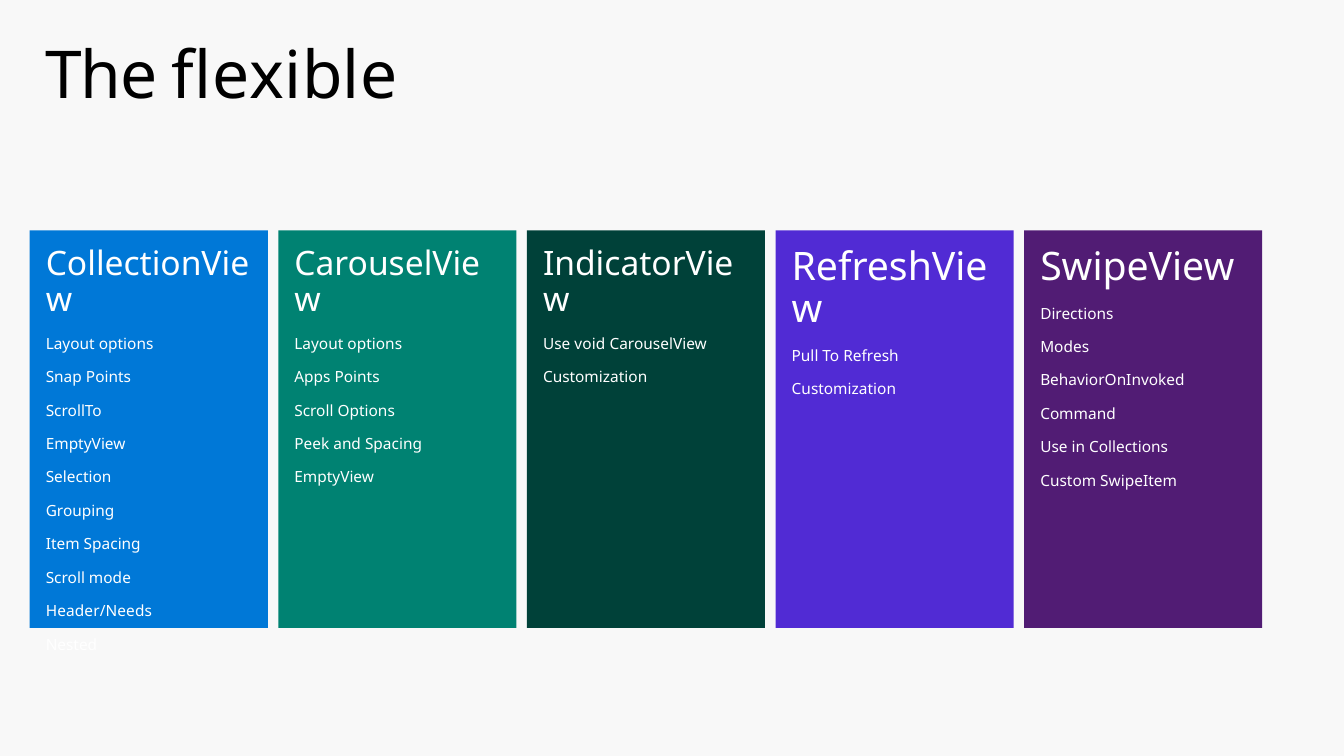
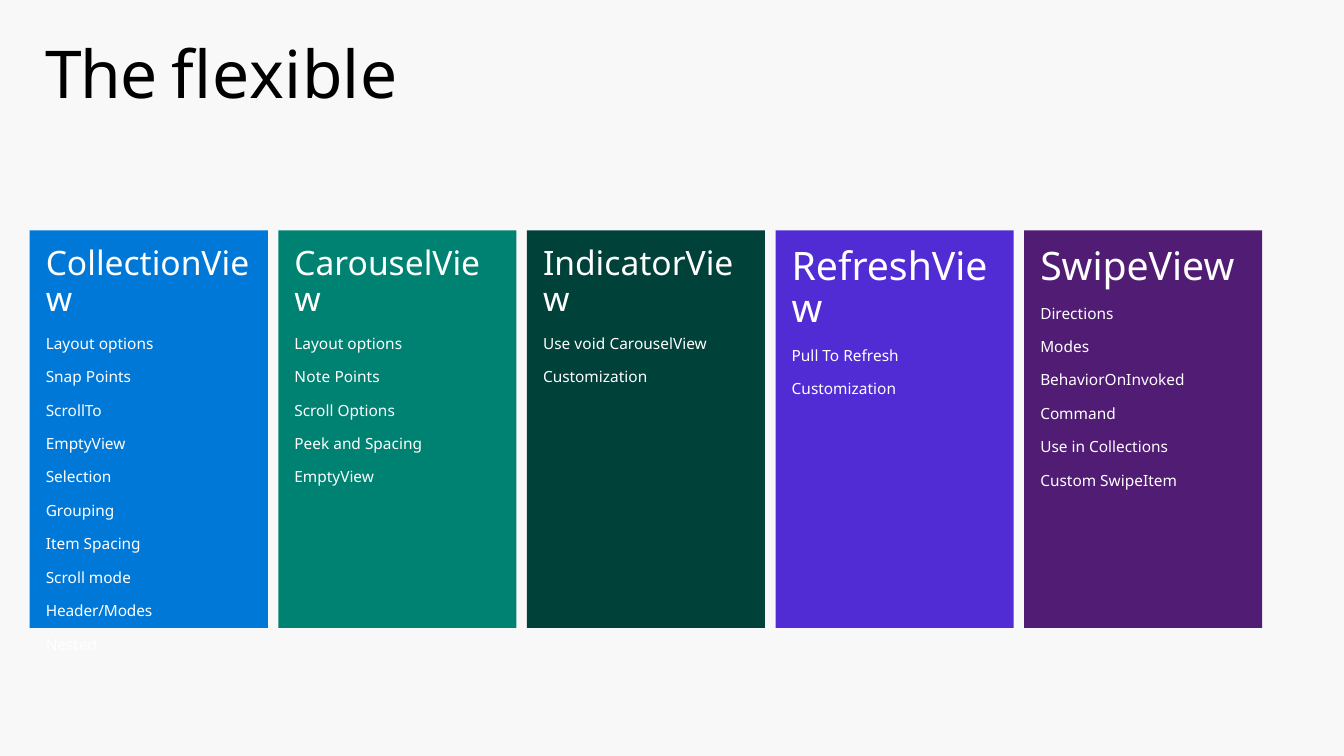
Apps: Apps -> Note (312, 378)
Header/Needs: Header/Needs -> Header/Modes (99, 611)
